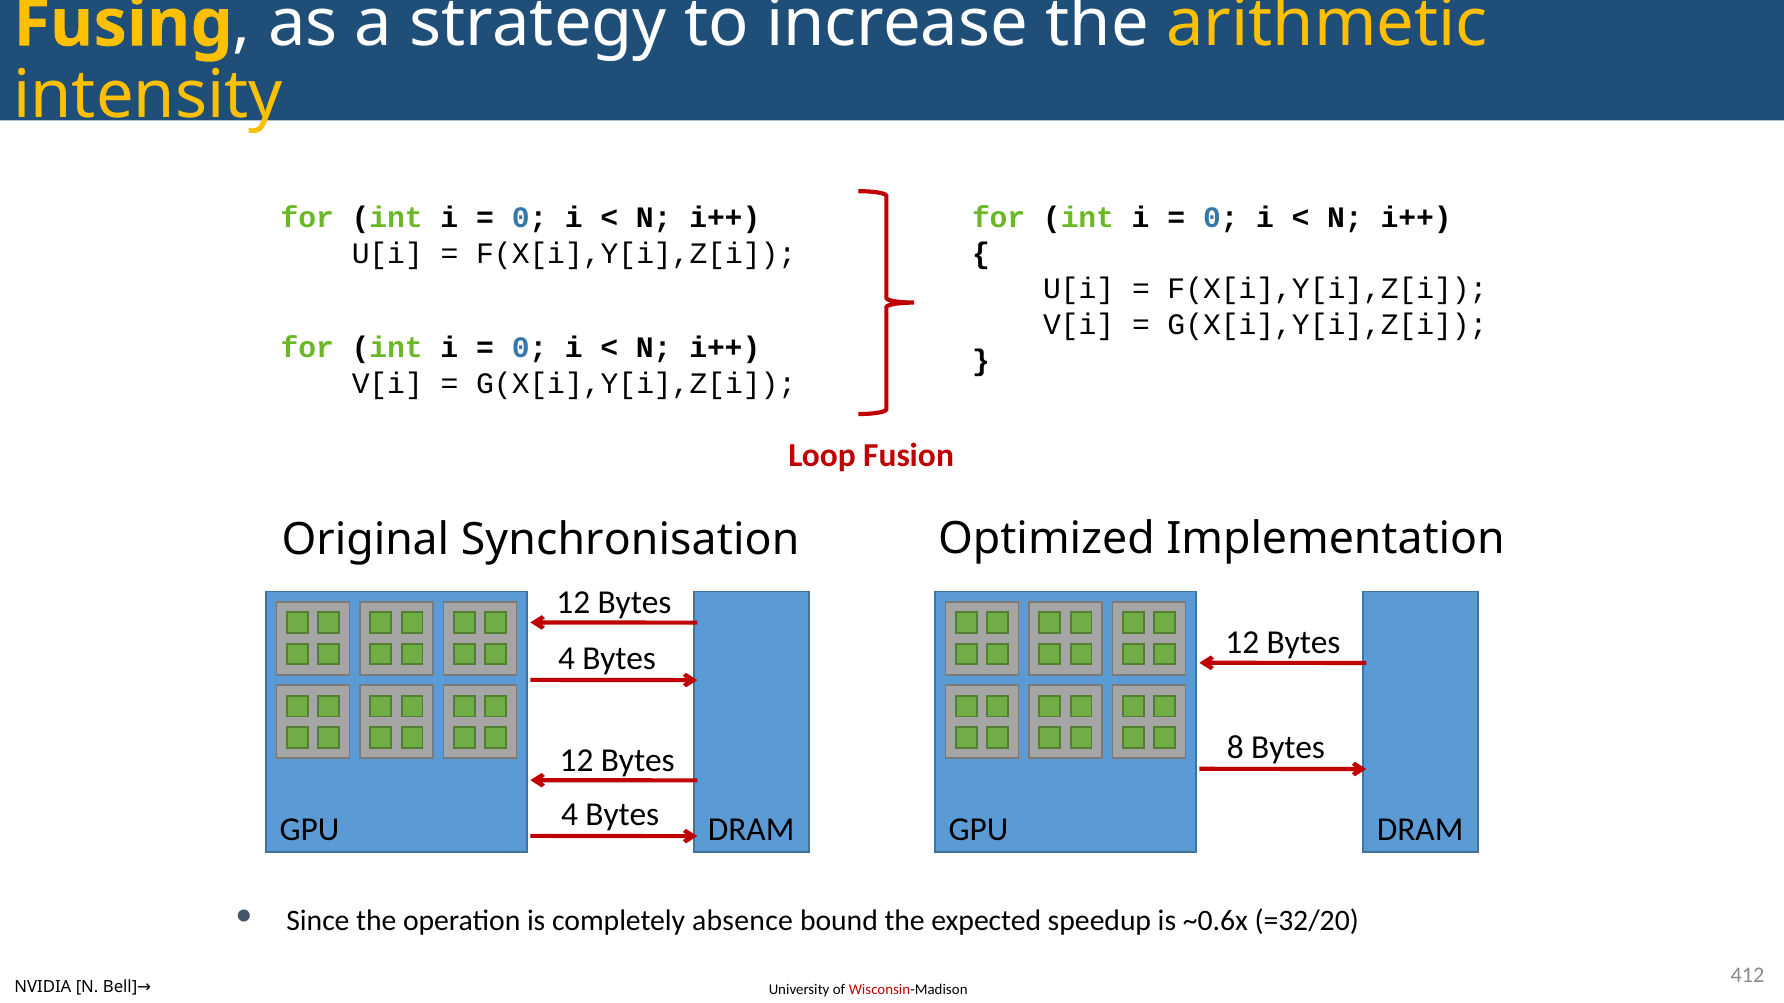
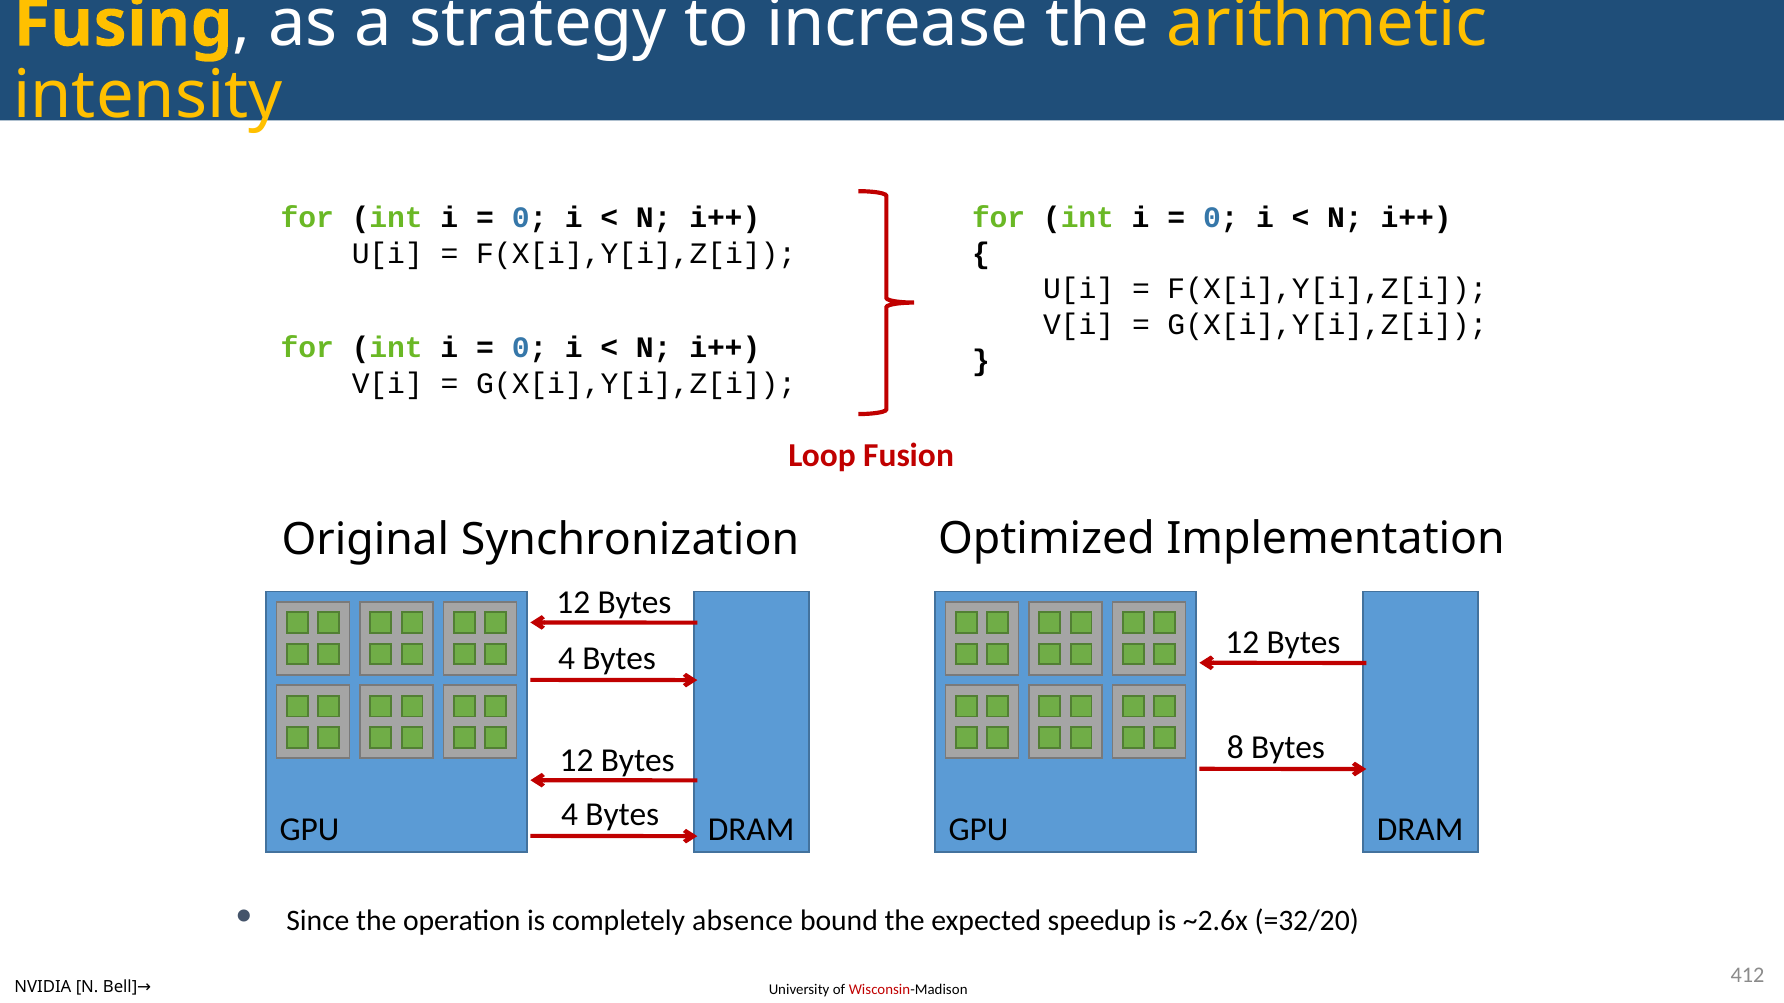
Synchronisation: Synchronisation -> Synchronization (630, 540)
~0.6x: ~0.6x -> ~2.6x (1215, 921)
